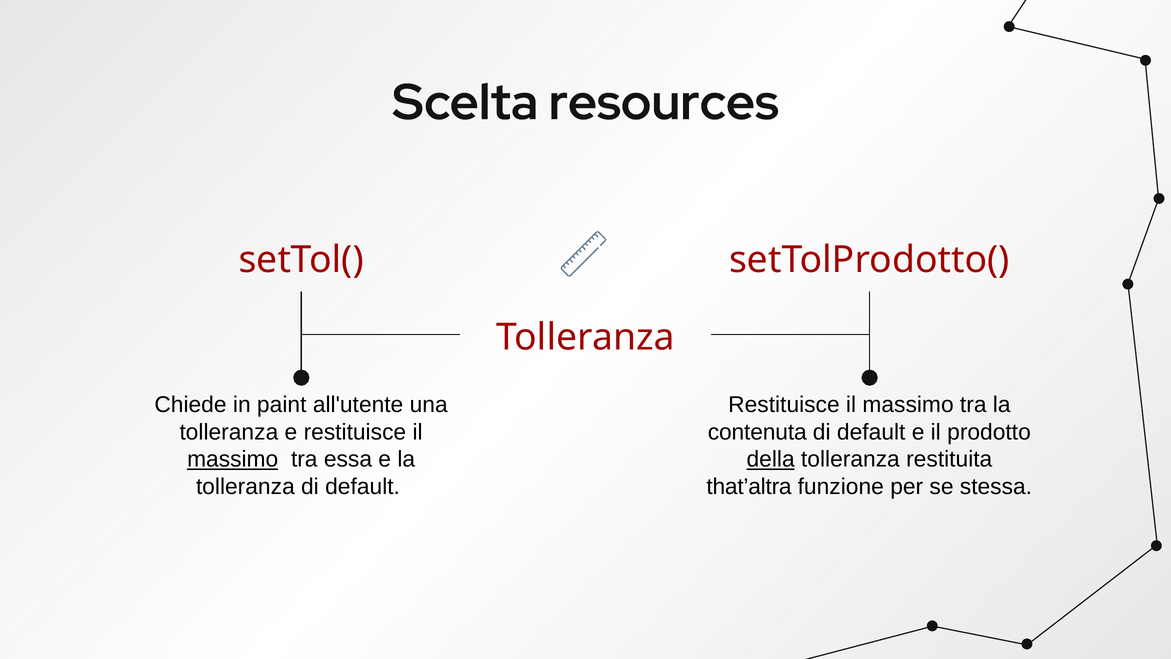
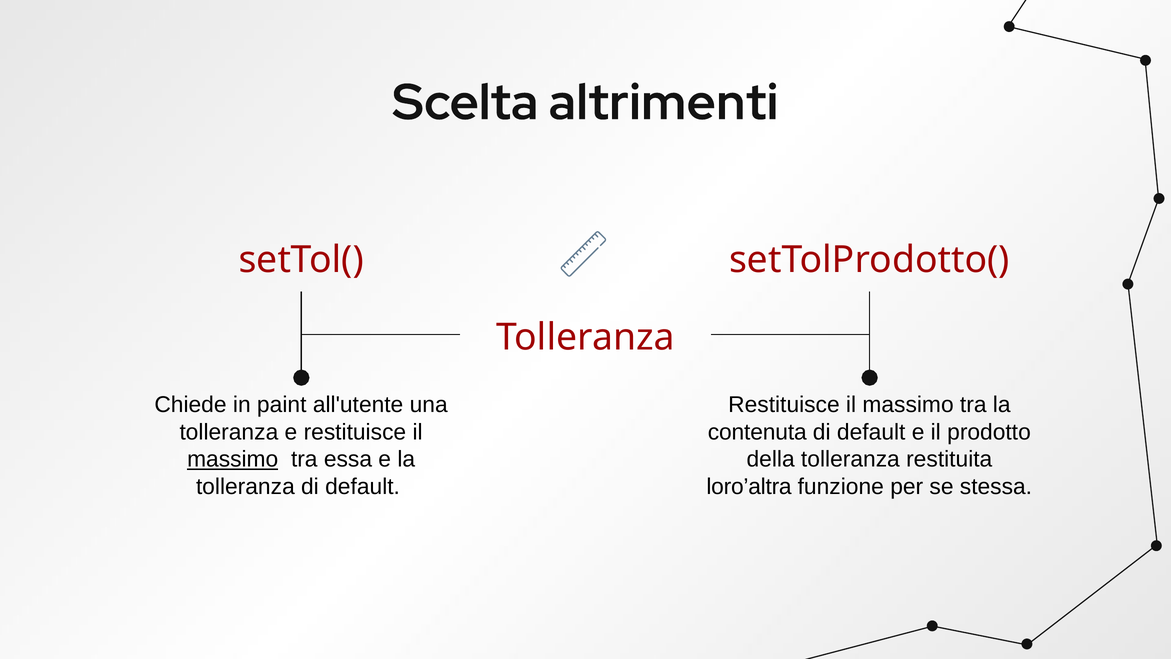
resources: resources -> altrimenti (663, 102)
della underline: present -> none (771, 459)
that’altra: that’altra -> loro’altra (749, 486)
